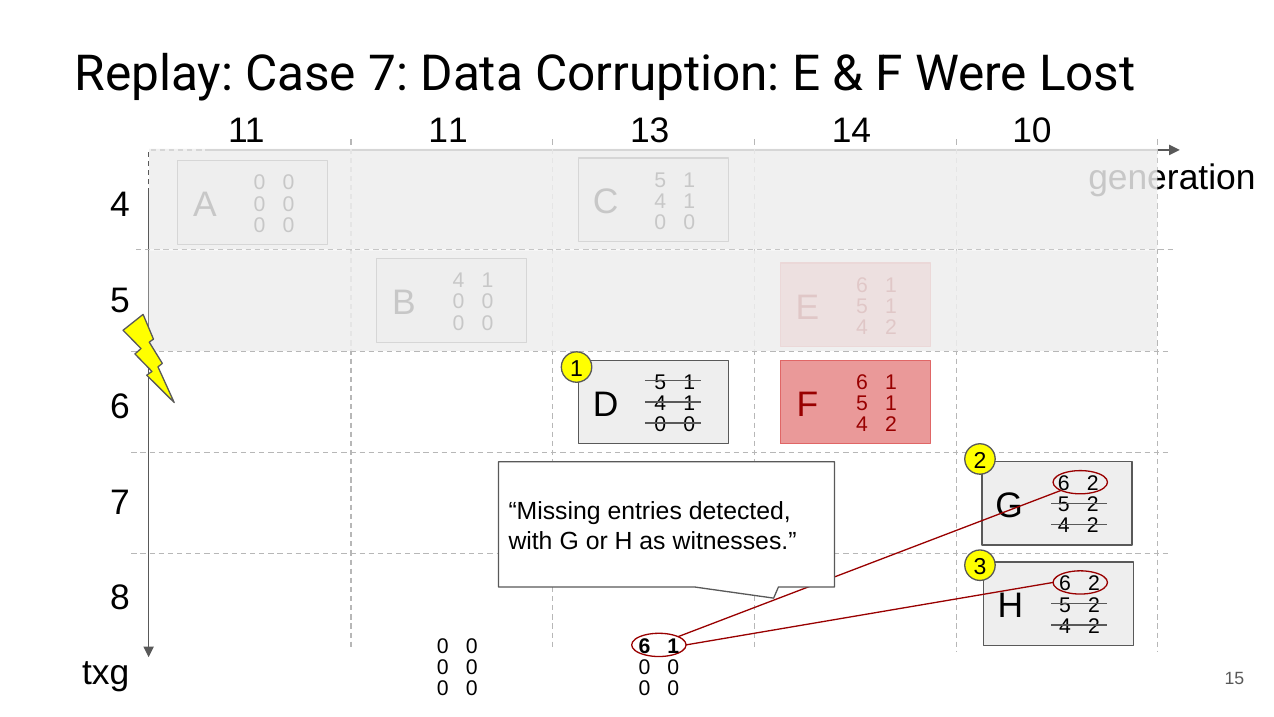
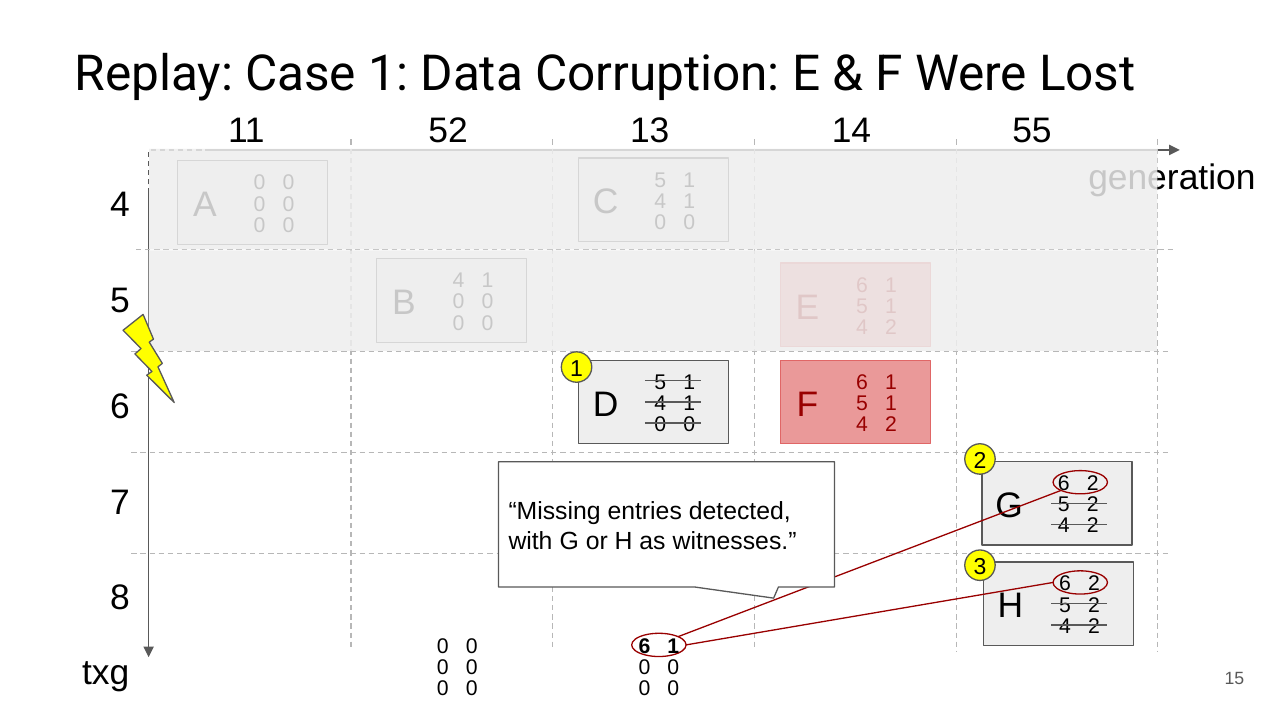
Case 7: 7 -> 1 (388, 74)
11 11: 11 -> 52 (448, 131)
10: 10 -> 55 (1032, 131)
